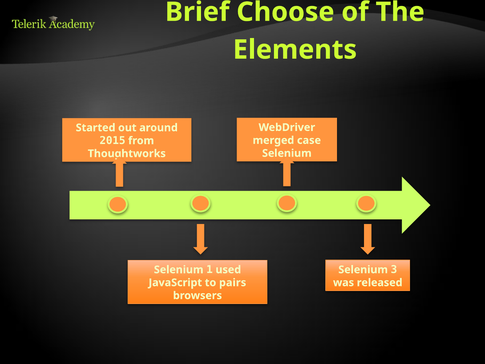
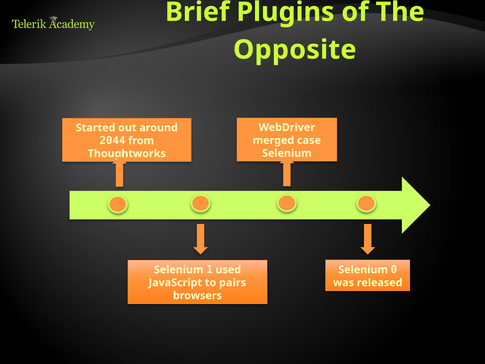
Choose: Choose -> Plugins (285, 12)
Elements: Elements -> Opposite (295, 50)
2015: 2015 -> 2044 (112, 141)
3: 3 -> 0 (394, 269)
